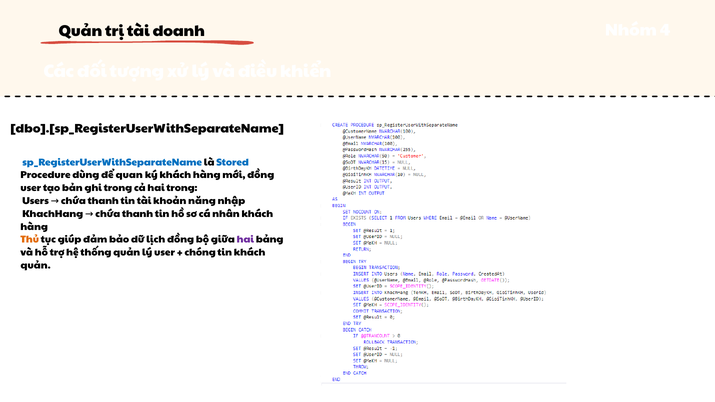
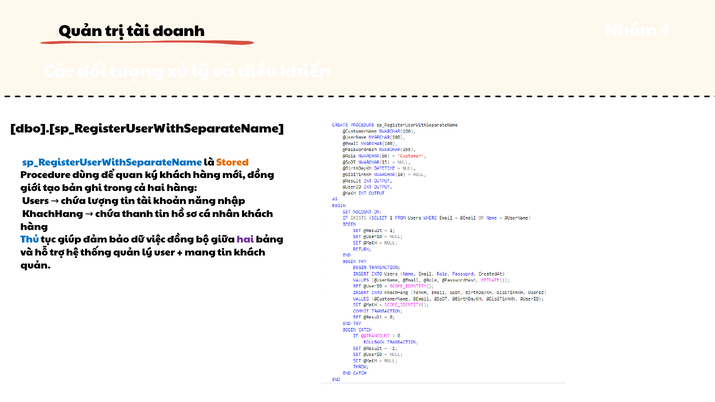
Stored colour: blue -> orange (233, 162)
user: user -> giới (31, 188)
hai trong: trong -> hàng (182, 188)
Users chứa thanh: thanh -> lượng (103, 201)
Thủ colour: orange -> blue (30, 240)
lịch: lịch -> việc (156, 240)
chóng: chóng -> mang (200, 253)
